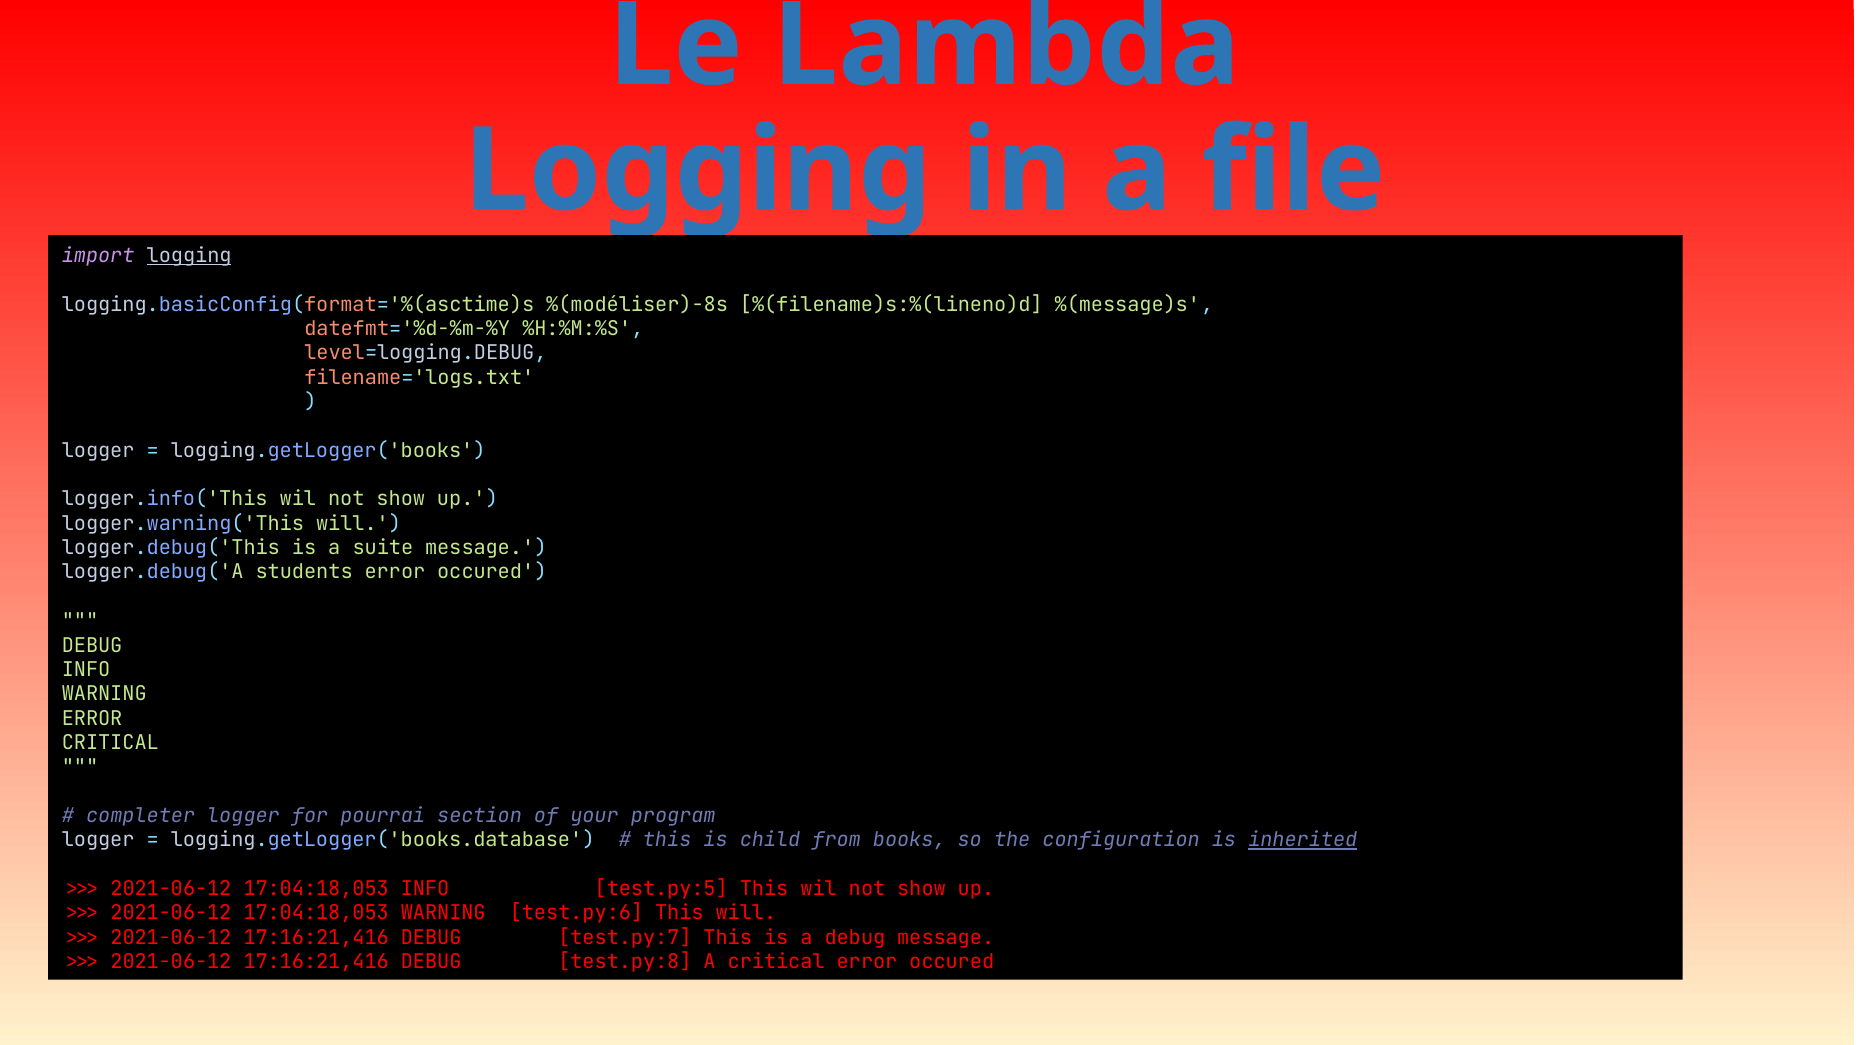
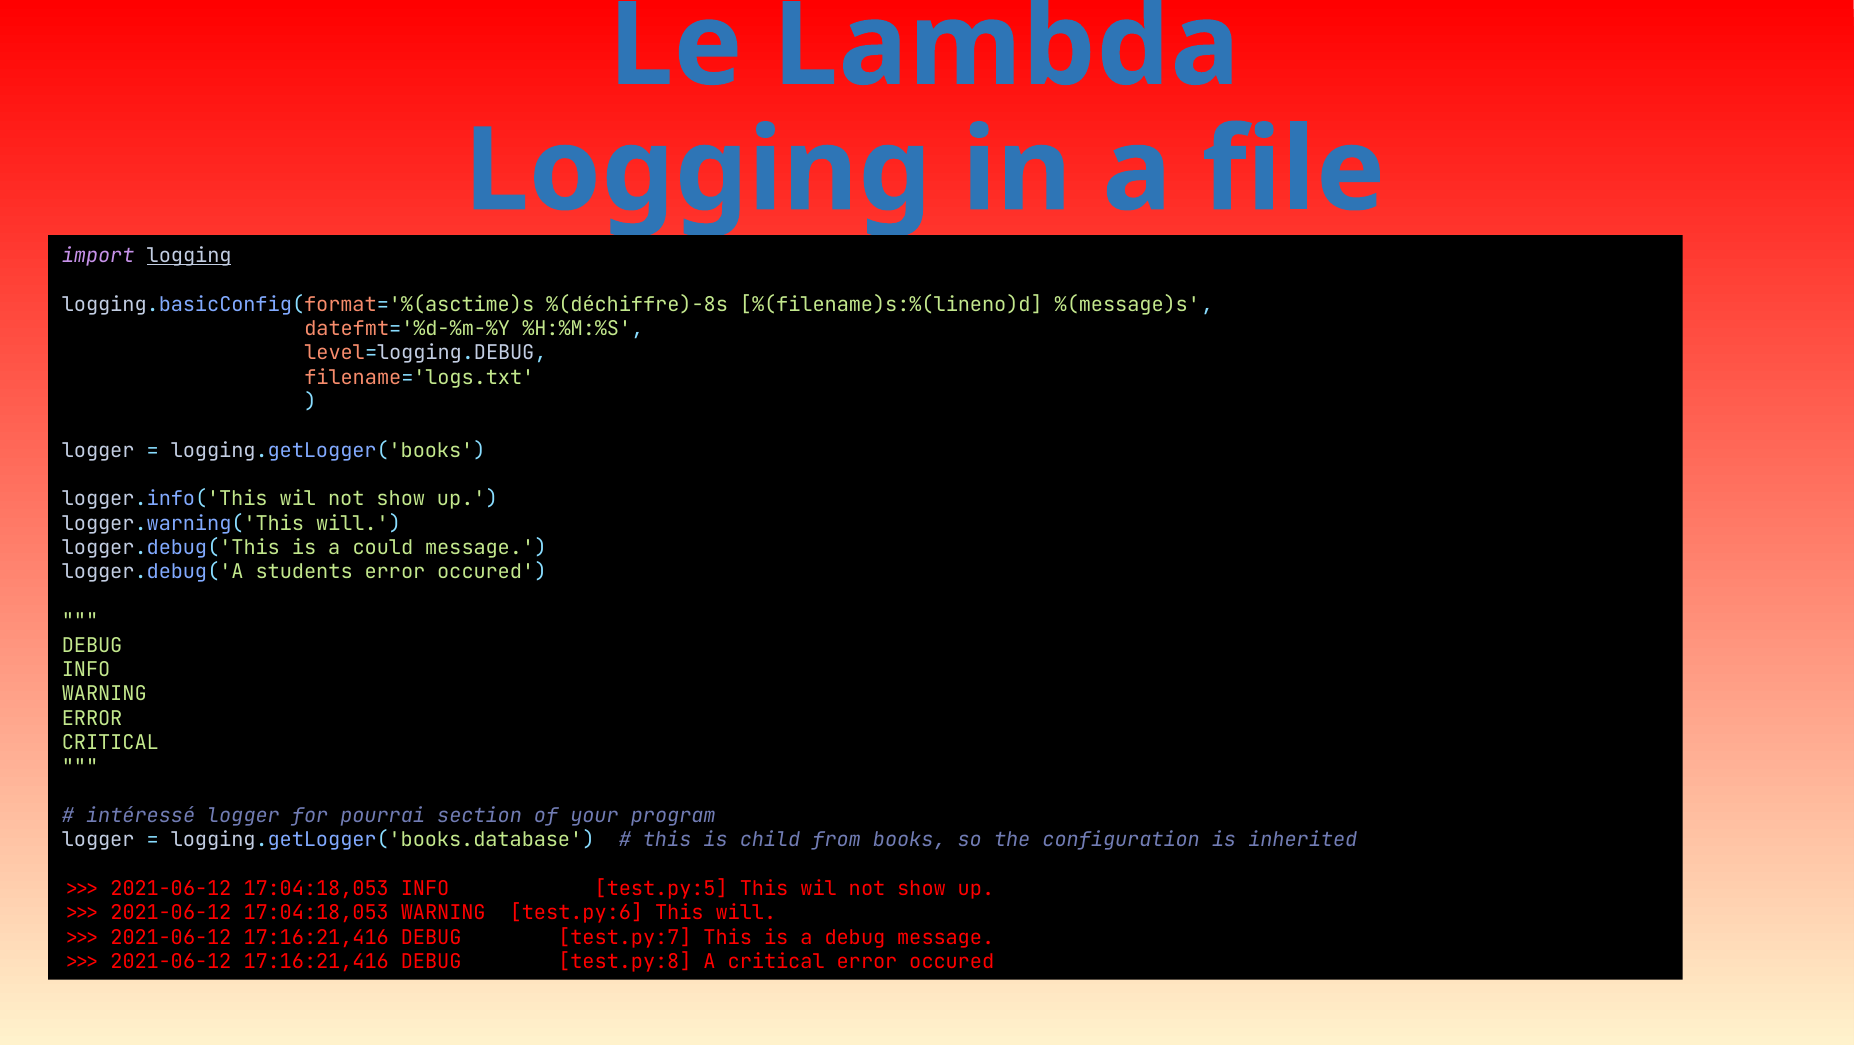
%(modéliser)-8s: %(modéliser)-8s -> %(déchiffre)-8s (637, 304)
suite: suite -> could (383, 548)
completer: completer -> intéressé (141, 816)
inherited underline: present -> none (1303, 840)
